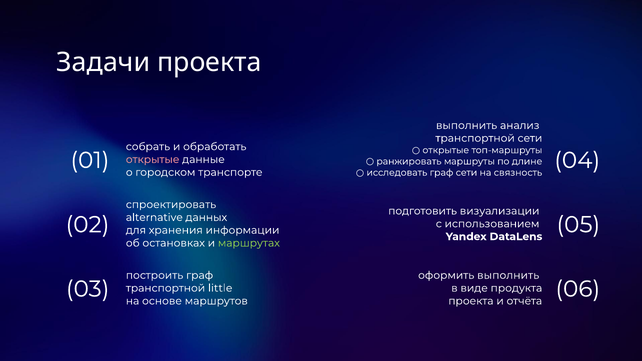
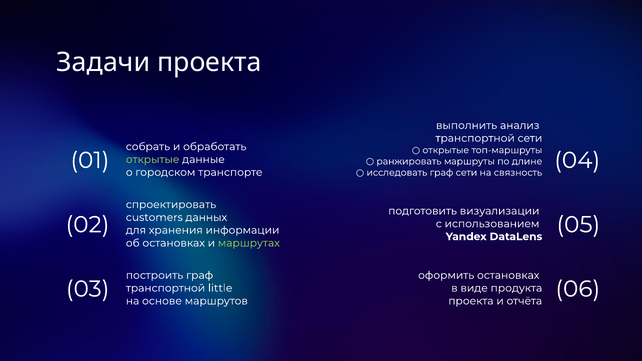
открытые colour: pink -> light green (153, 159)
alternative: alternative -> customers (154, 217)
оформить выполнить: выполнить -> остановках (508, 275)
